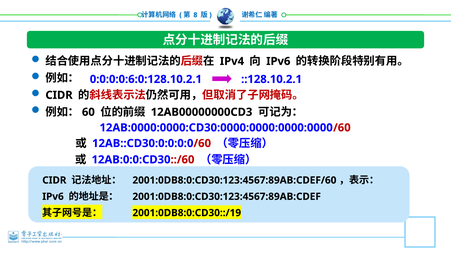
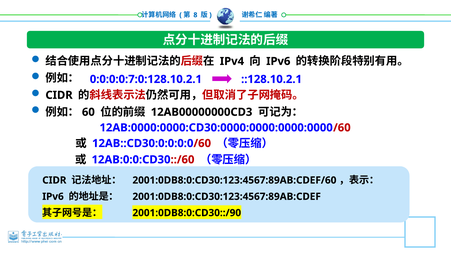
0:0:0:0:6:0:128.10.2.1: 0:0:0:0:6:0:128.10.2.1 -> 0:0:0:0:7:0:128.10.2.1 (146, 79)
2001:0DB8:0:CD30::/19: 2001:0DB8:0:CD30::/19 -> 2001:0DB8:0:CD30::/90 (187, 213)
